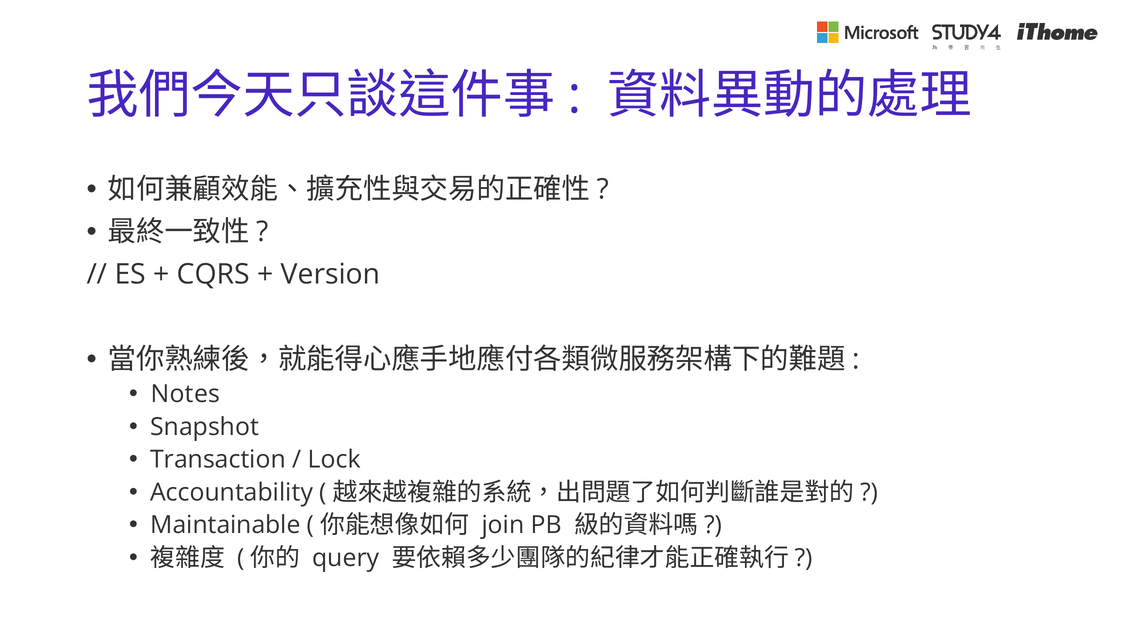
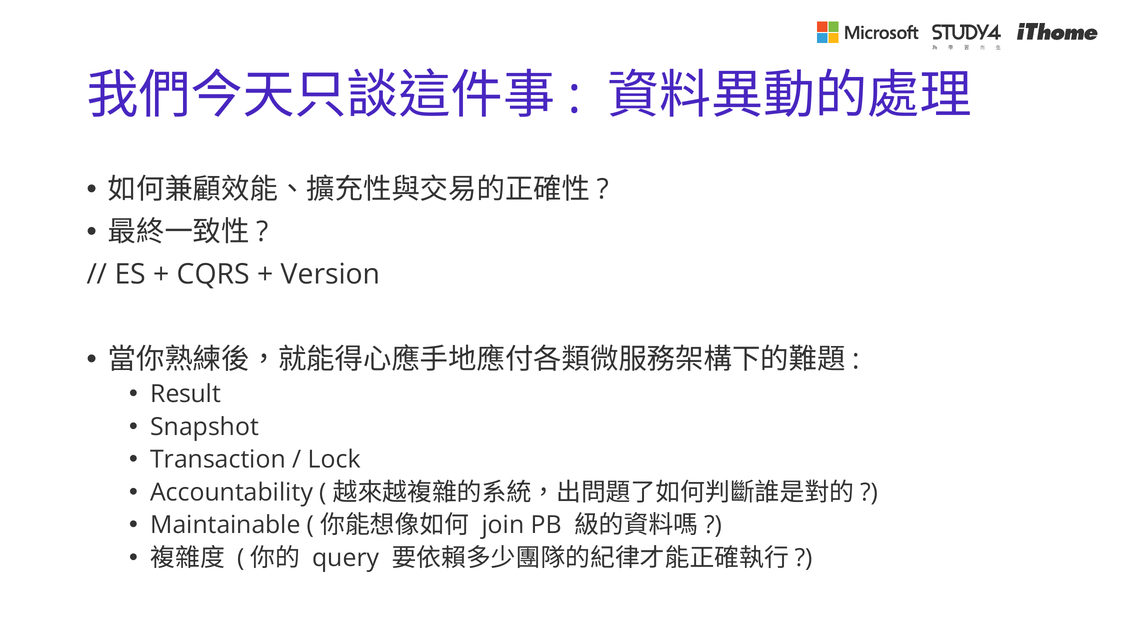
Notes: Notes -> Result (186, 394)
